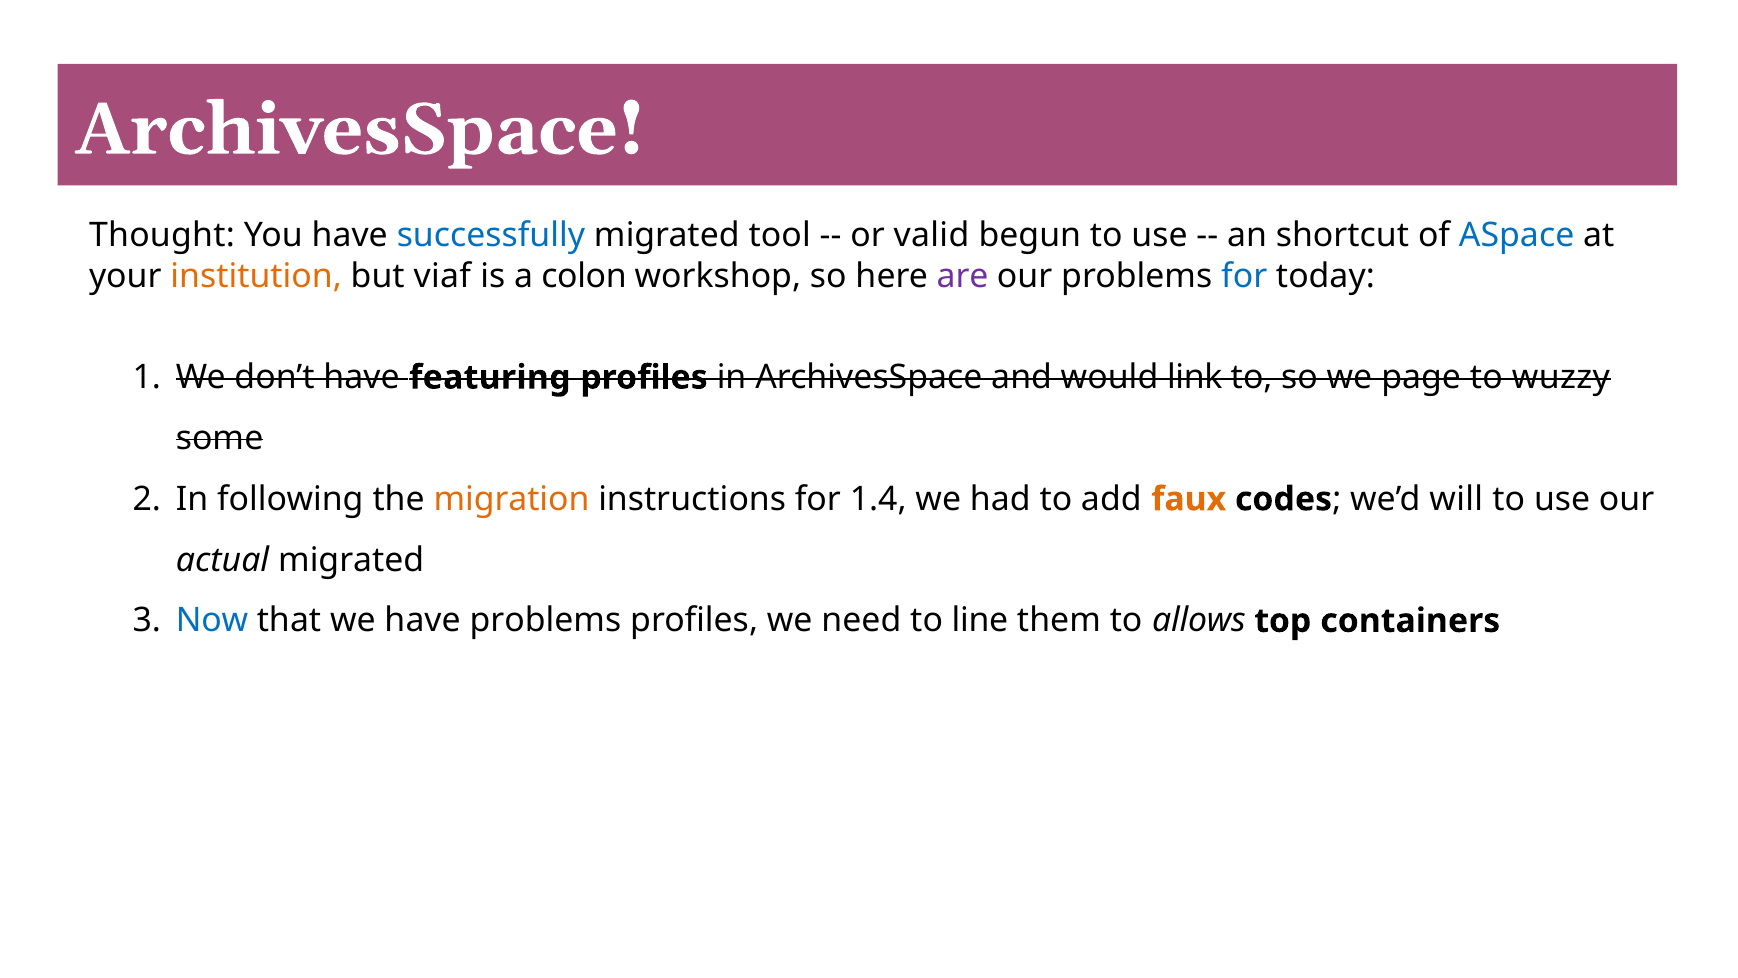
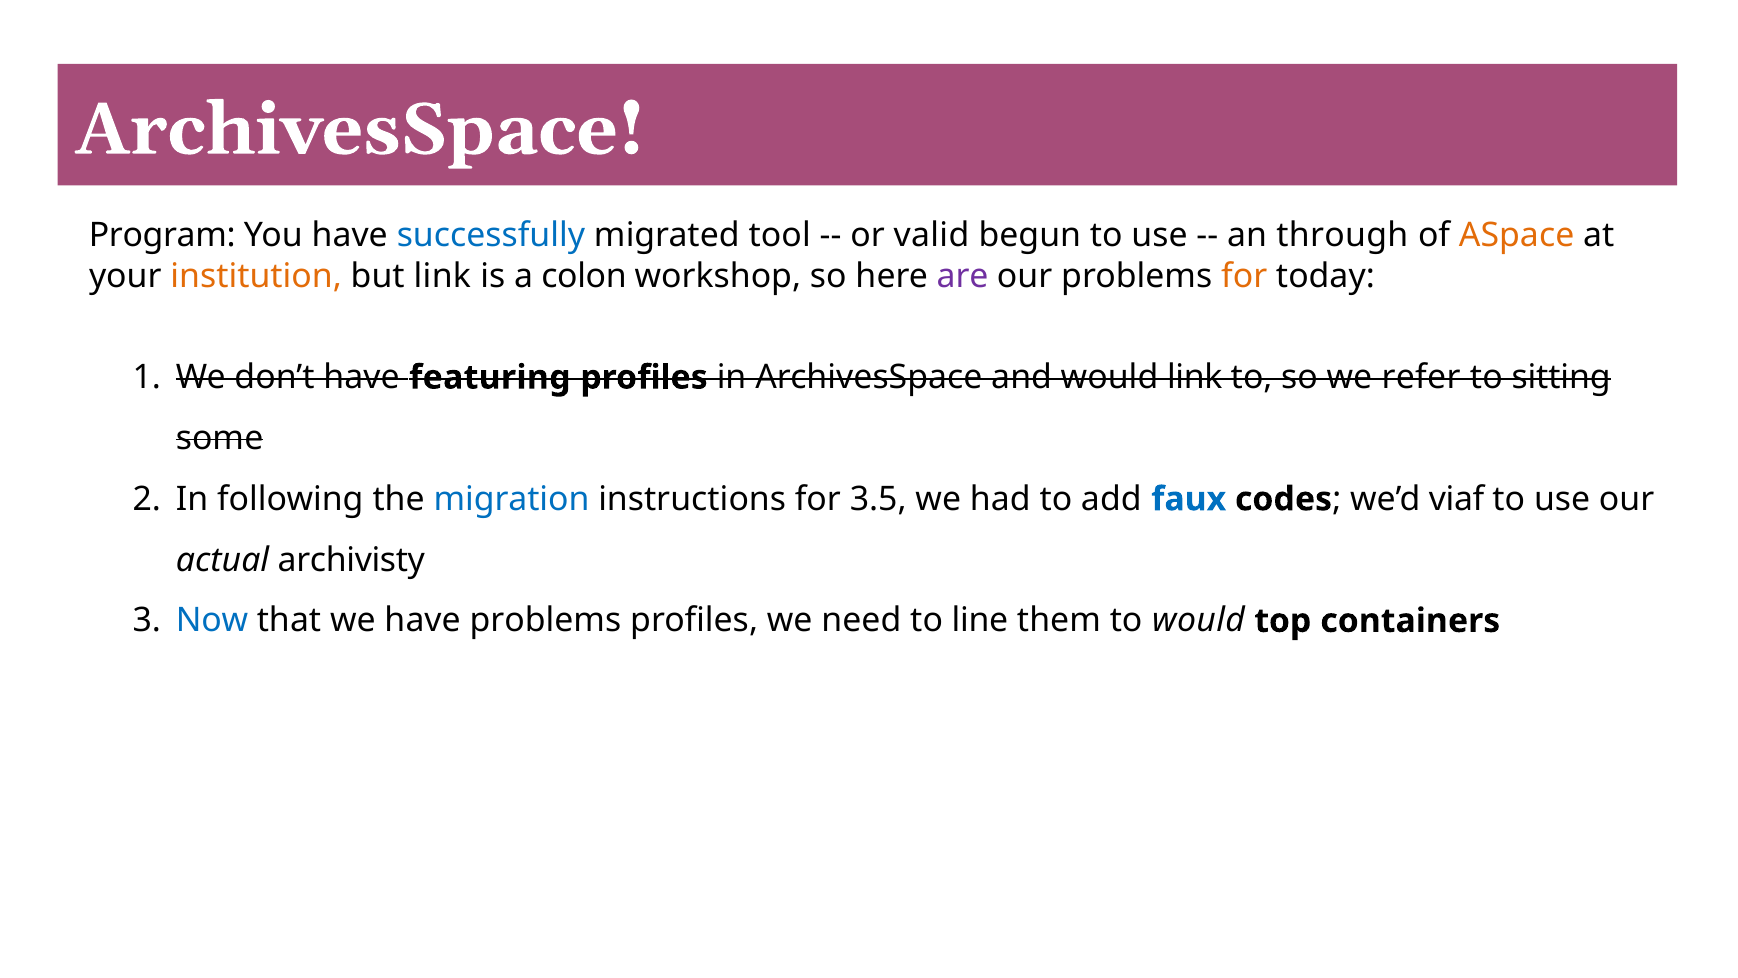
Thought: Thought -> Program (162, 235)
shortcut: shortcut -> through (1342, 235)
ASpace colour: blue -> orange (1517, 235)
but viaf: viaf -> link (442, 276)
for colour: blue -> orange (1244, 276)
page: page -> refer (1421, 377)
wuzzy: wuzzy -> sitting (1561, 377)
migration colour: orange -> blue (512, 499)
1.4: 1.4 -> 3.5 (878, 499)
faux colour: orange -> blue (1189, 499)
will: will -> viaf (1457, 499)
actual migrated: migrated -> archivisty (351, 560)
to allows: allows -> would (1199, 621)
